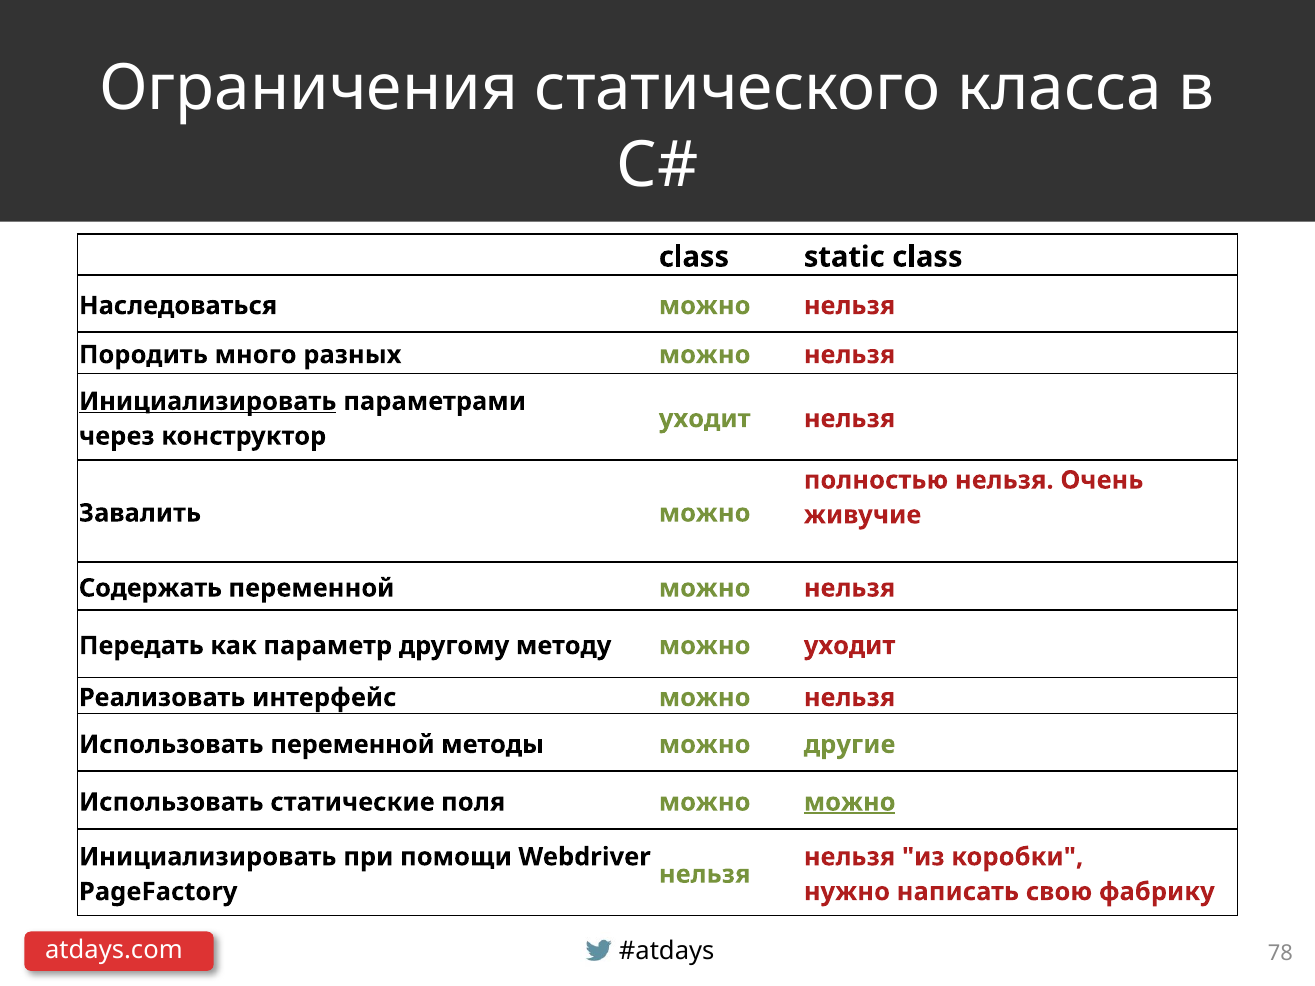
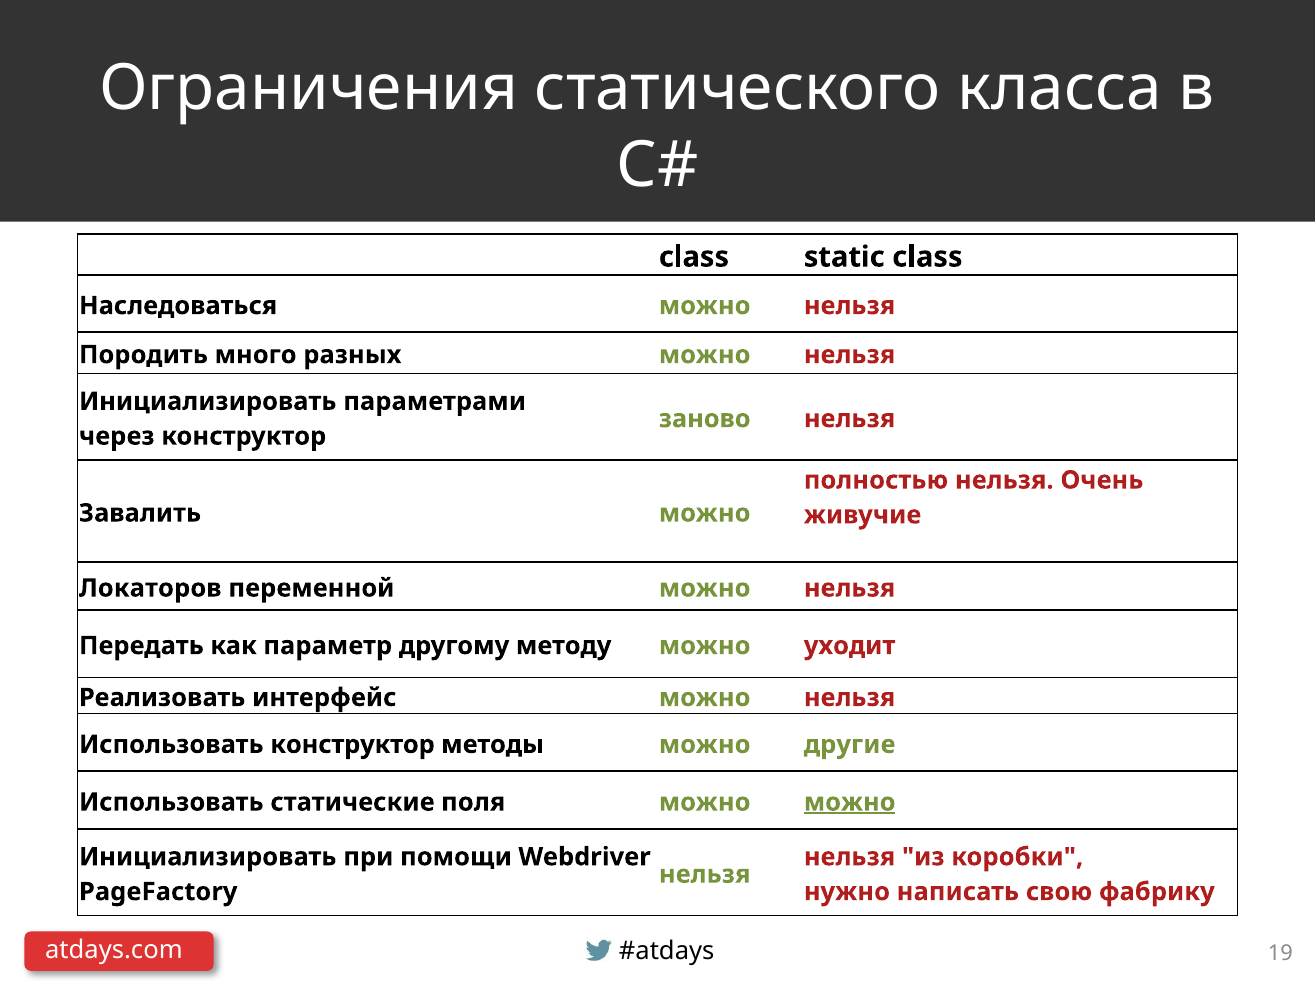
Инициализировать underline: present -> none (208, 401)
уходит: уходит -> заново (705, 419)
Содержать: Содержать -> Локаторов (150, 588)
Использовать переменной: переменной -> конструктор (353, 745)
78: 78 -> 19 (1280, 953)
